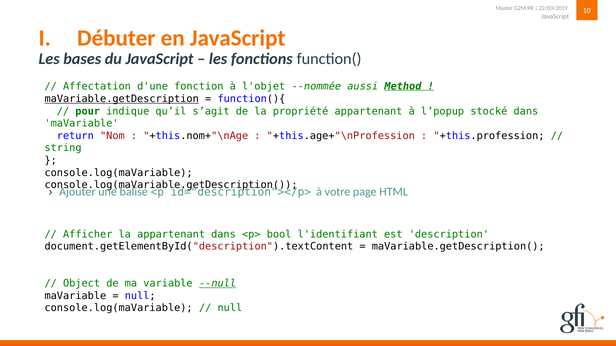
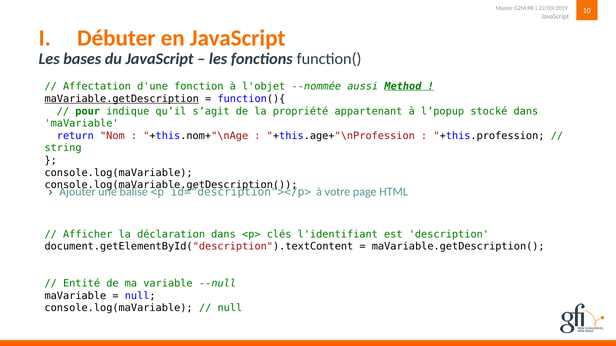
la appartenant: appartenant -> déclaration (171, 235)
bool: bool -> clés (279, 235)
Object: Object -> Entité (82, 284)
--null underline: present -> none (218, 284)
